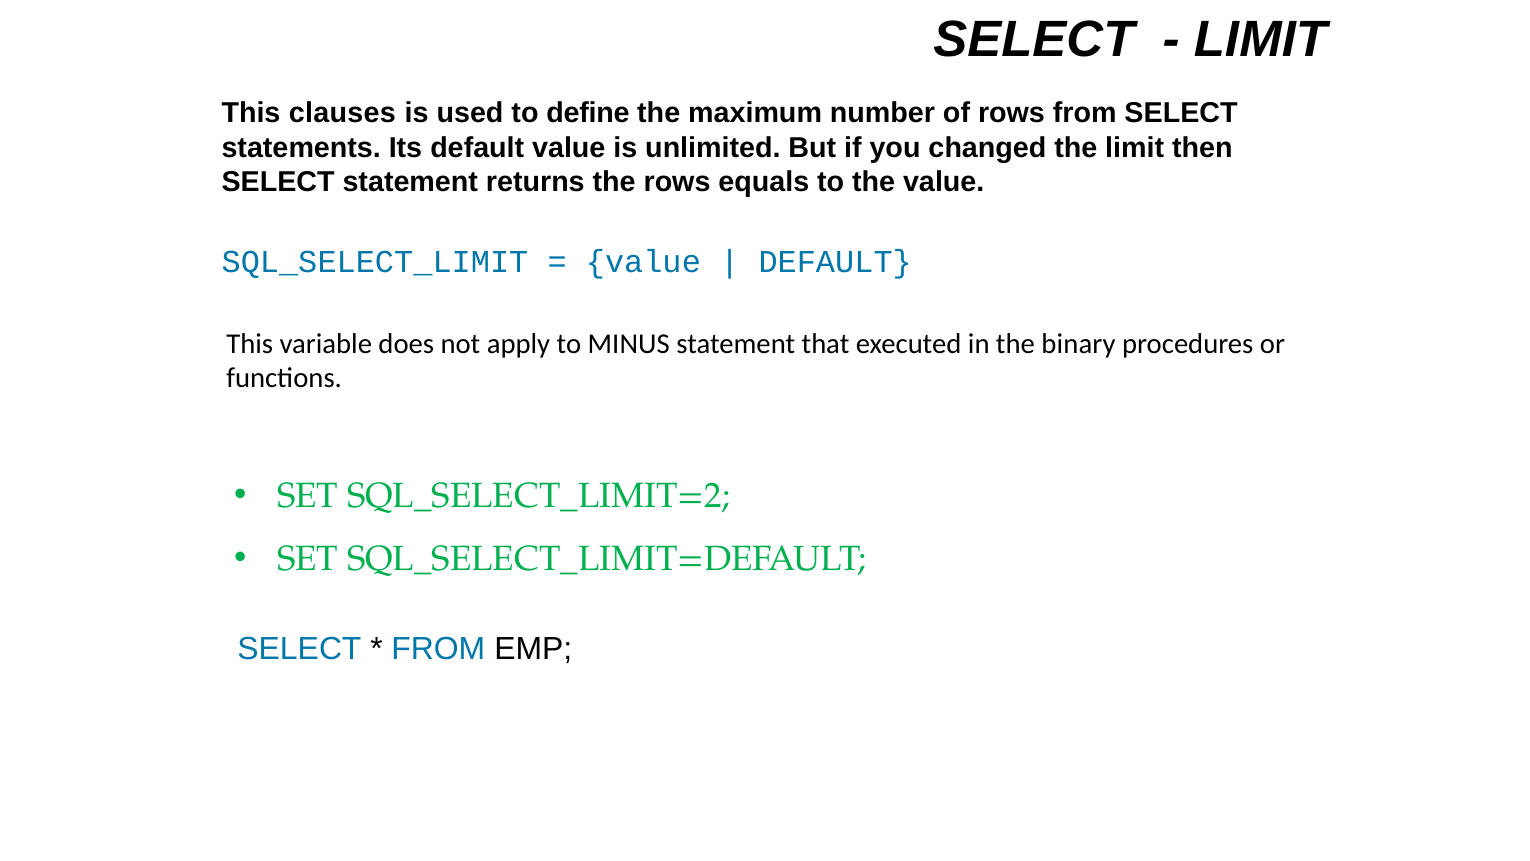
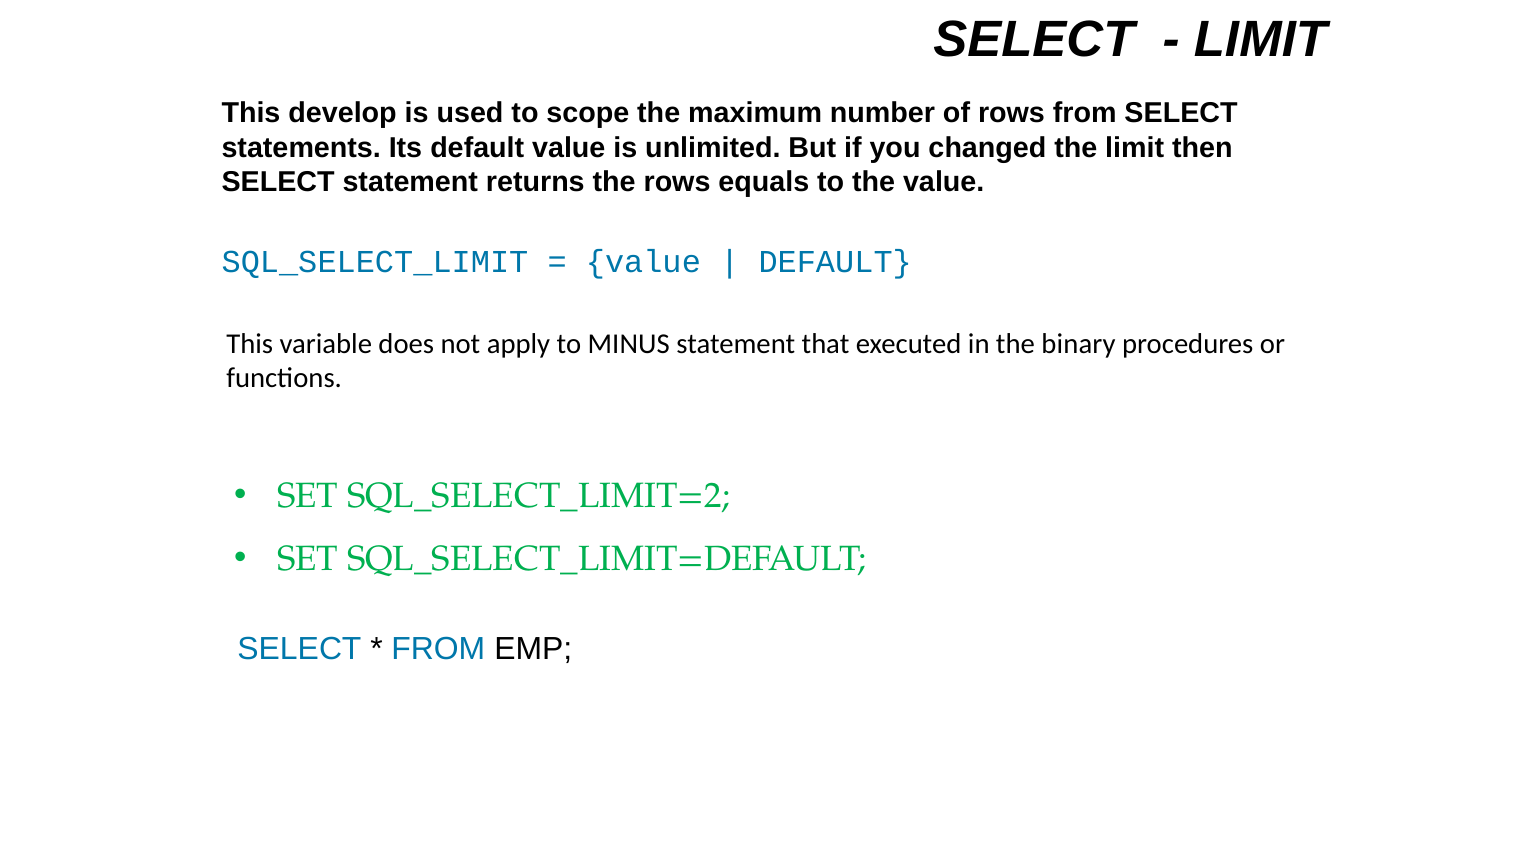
clauses: clauses -> develop (343, 113)
define: define -> scope (588, 113)
